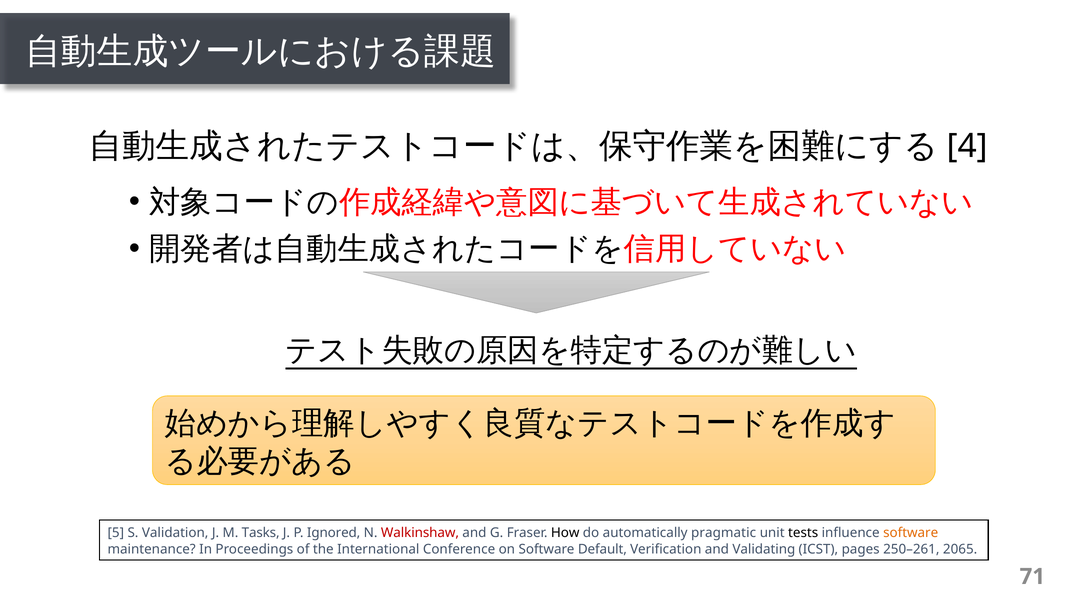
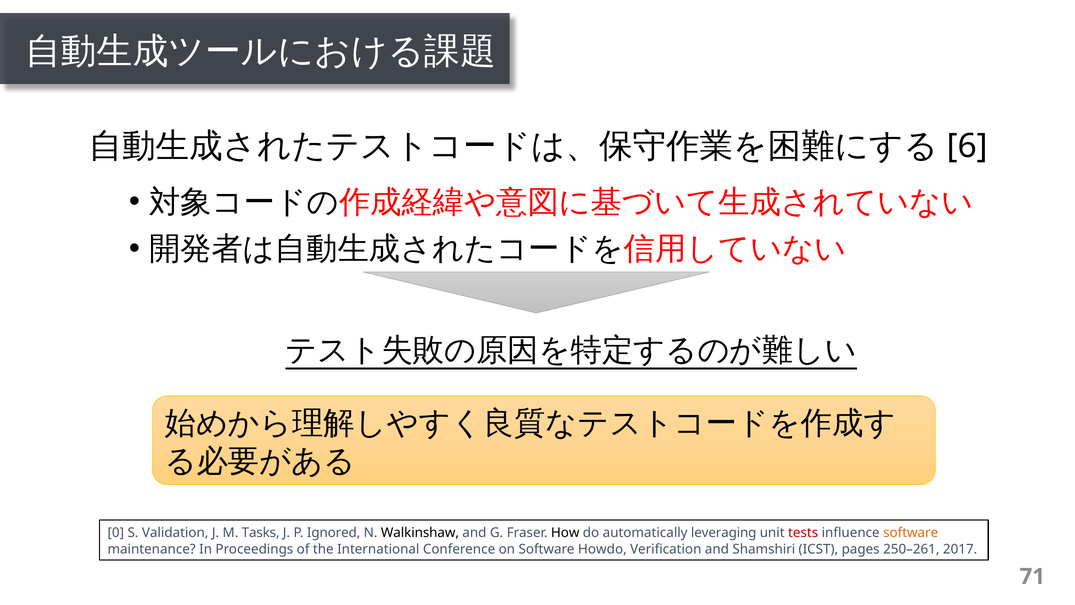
4: 4 -> 6 (967, 146)
5: 5 -> 0 (116, 533)
Walkinshaw colour: red -> black (420, 533)
pragmatic: pragmatic -> leveraging (724, 533)
tests colour: black -> red (803, 533)
Default: Default -> Howdo (602, 549)
Validating: Validating -> Shamshiri (764, 549)
2065: 2065 -> 2017 (960, 549)
